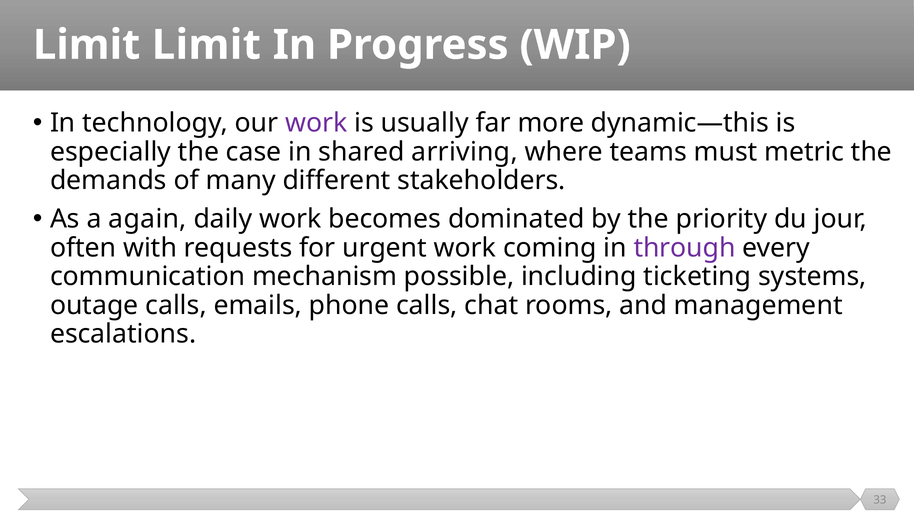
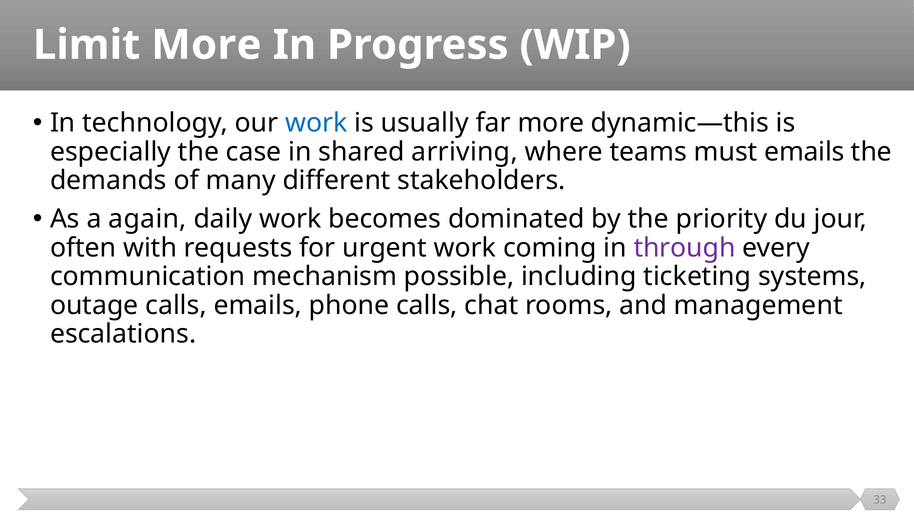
Limit Limit: Limit -> More (206, 45)
work colour: purple -> blue (316, 123)
must metric: metric -> emails (804, 152)
